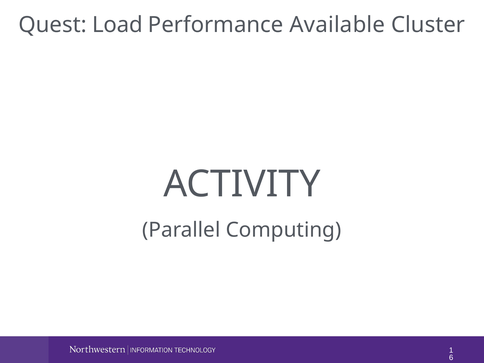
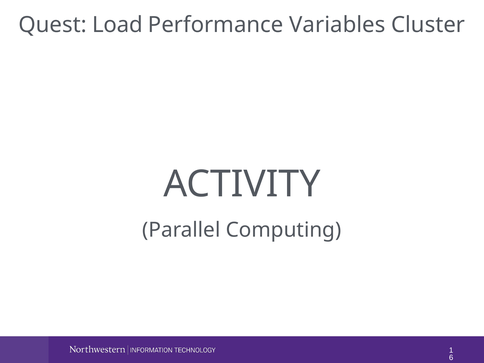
Available: Available -> Variables (337, 25)
